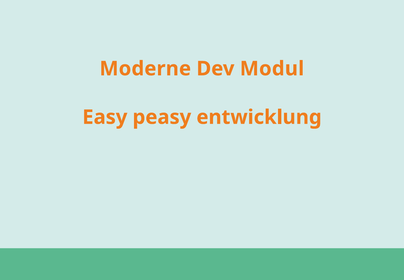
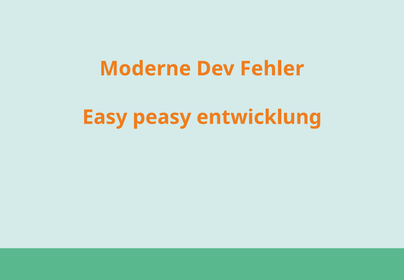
Modul: Modul -> Fehler (272, 69)
